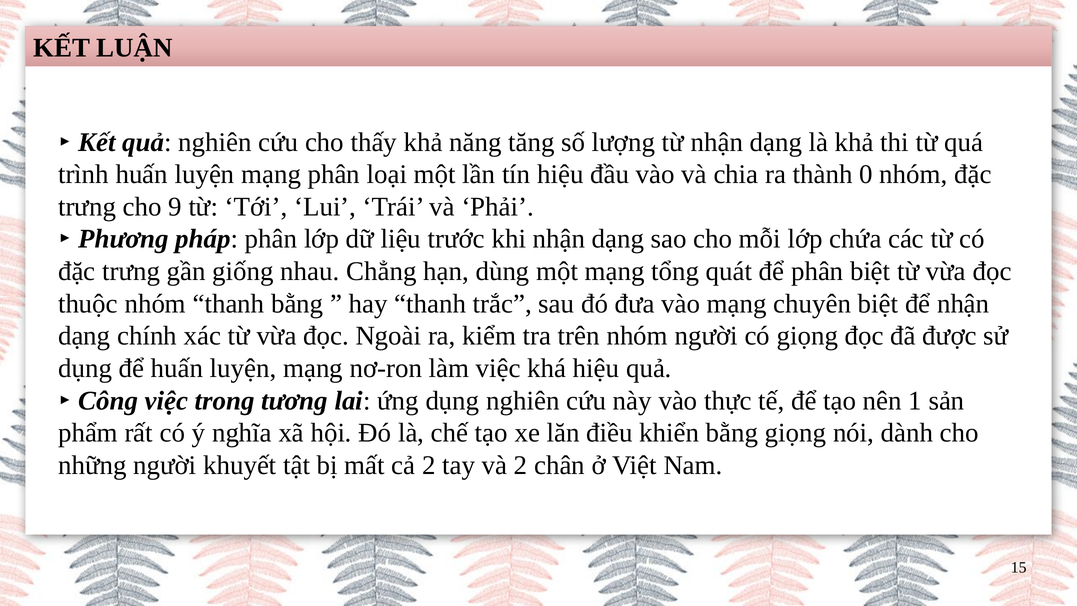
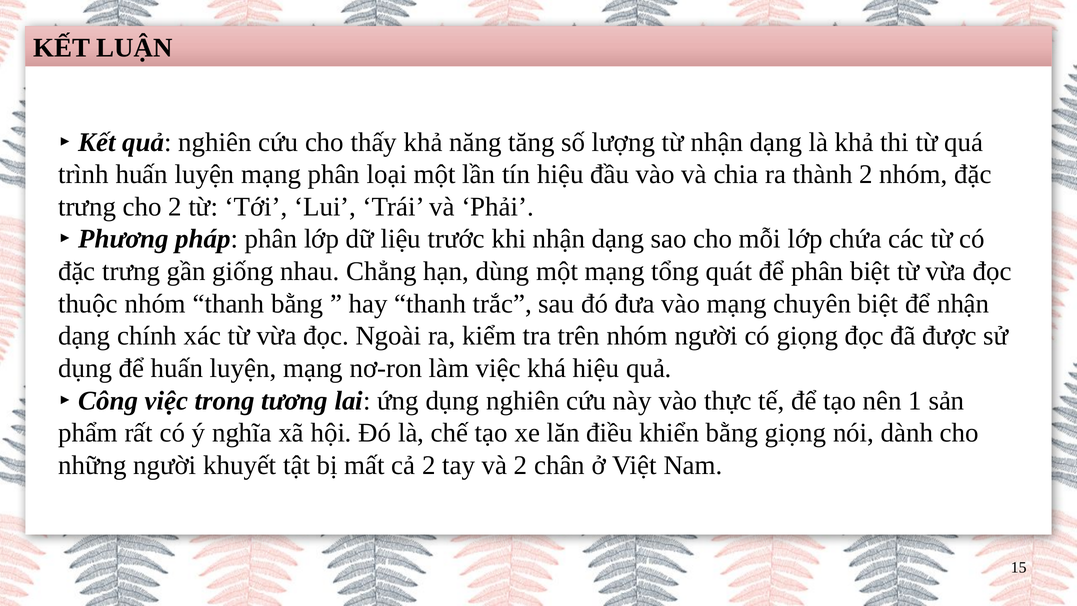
thành 0: 0 -> 2 (866, 174)
cho 9: 9 -> 2 (175, 207)
